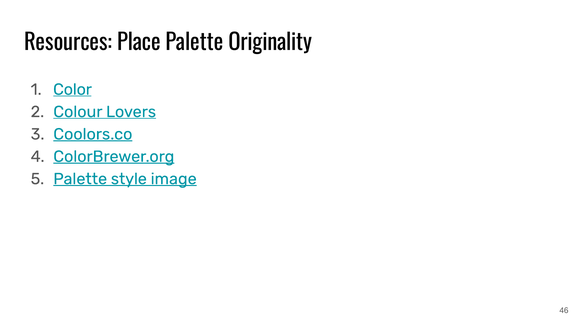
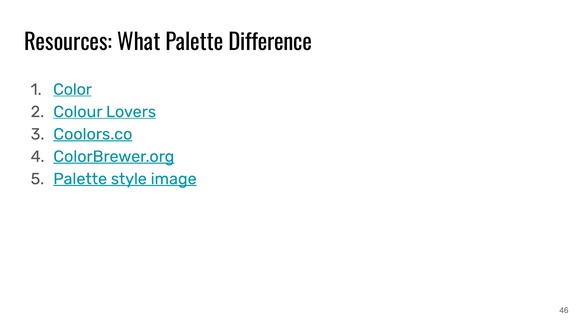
Place: Place -> What (139, 43)
Originality: Originality -> Difference (270, 43)
